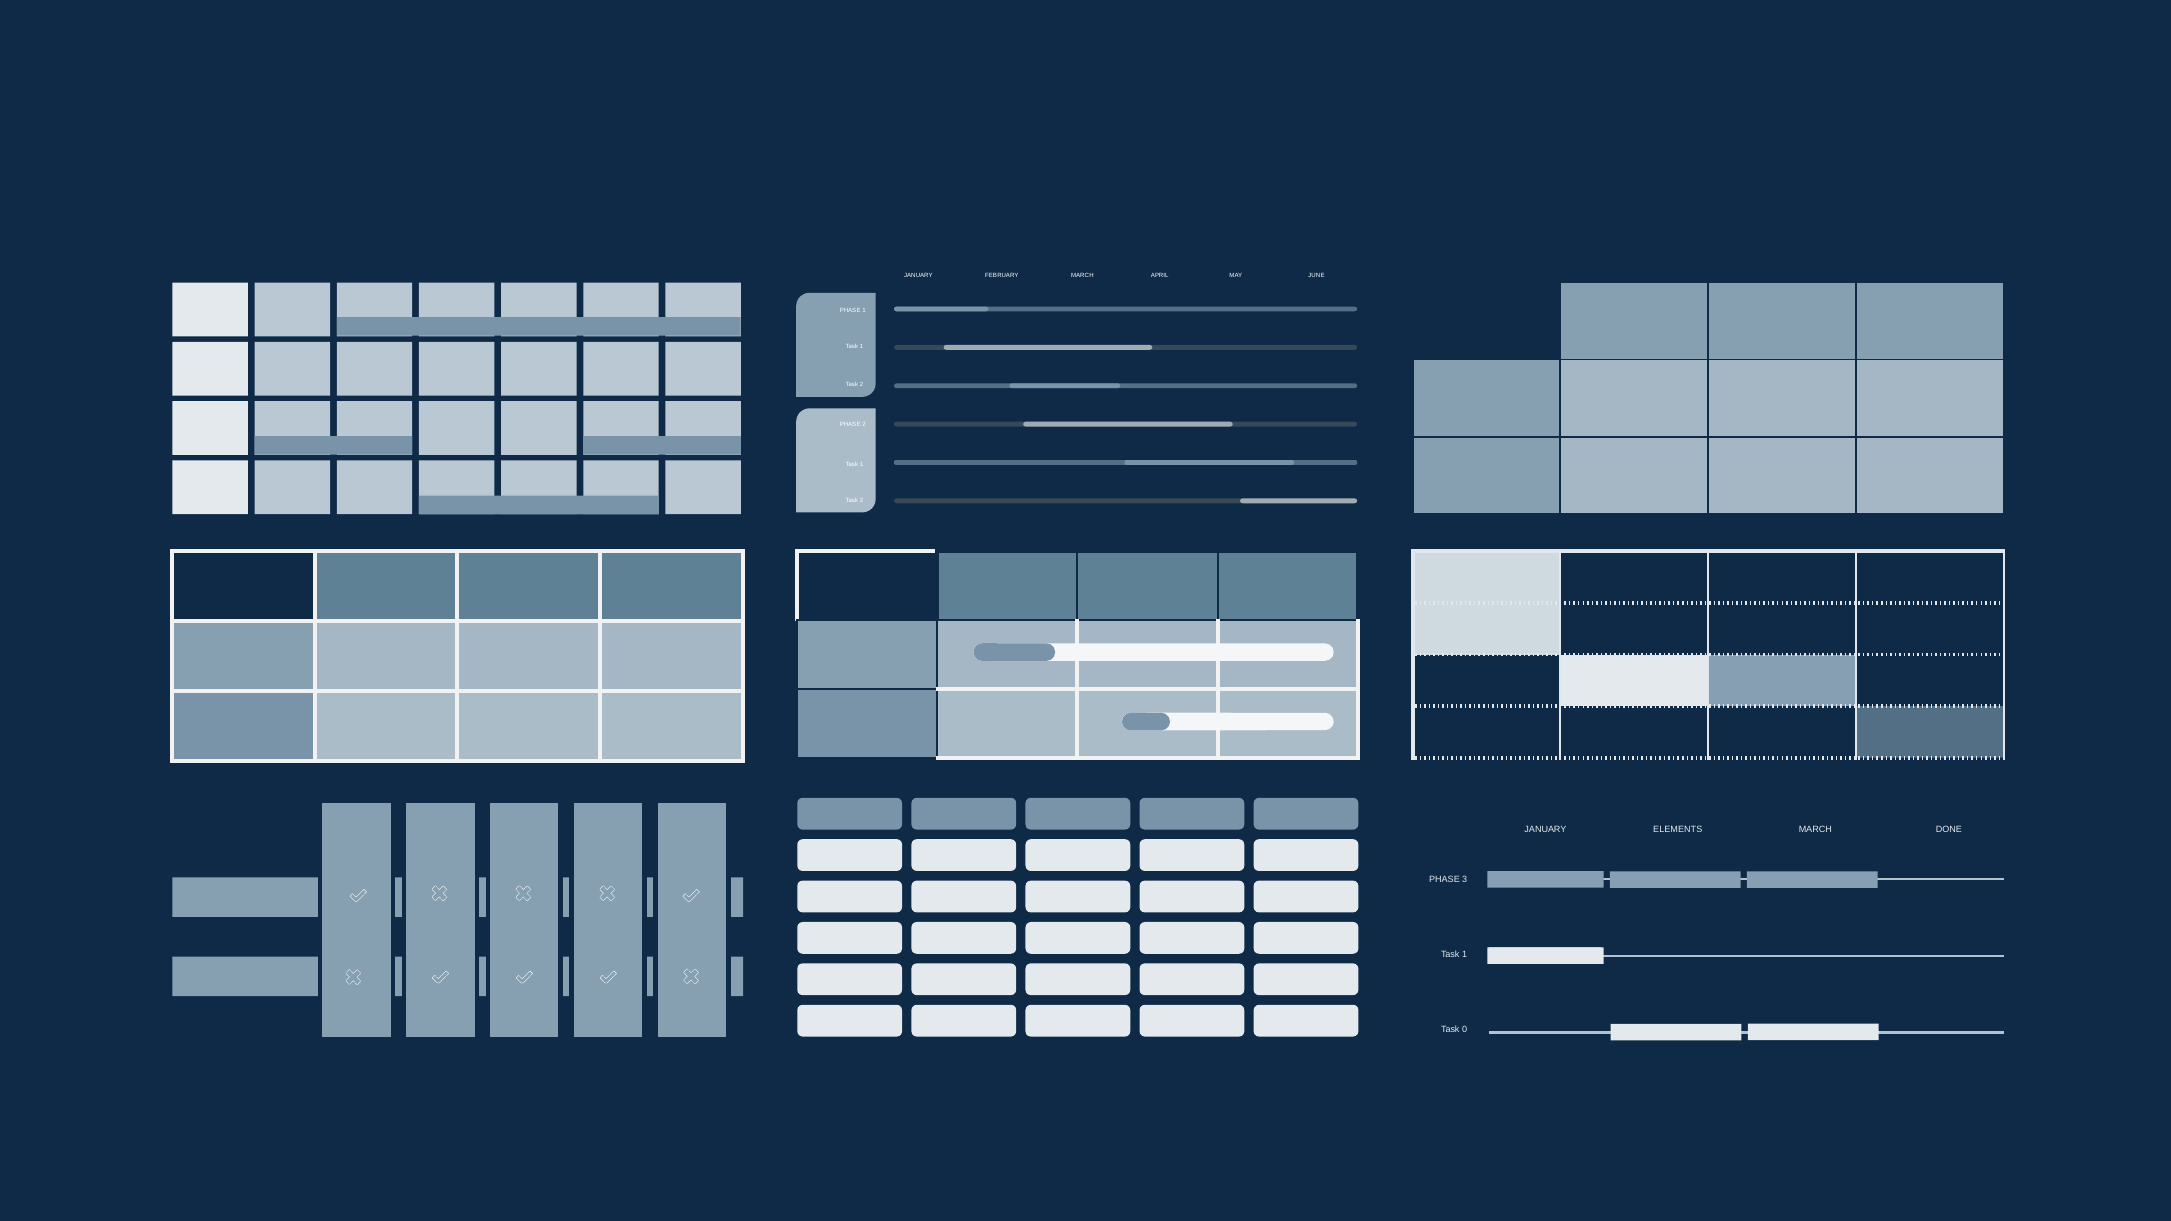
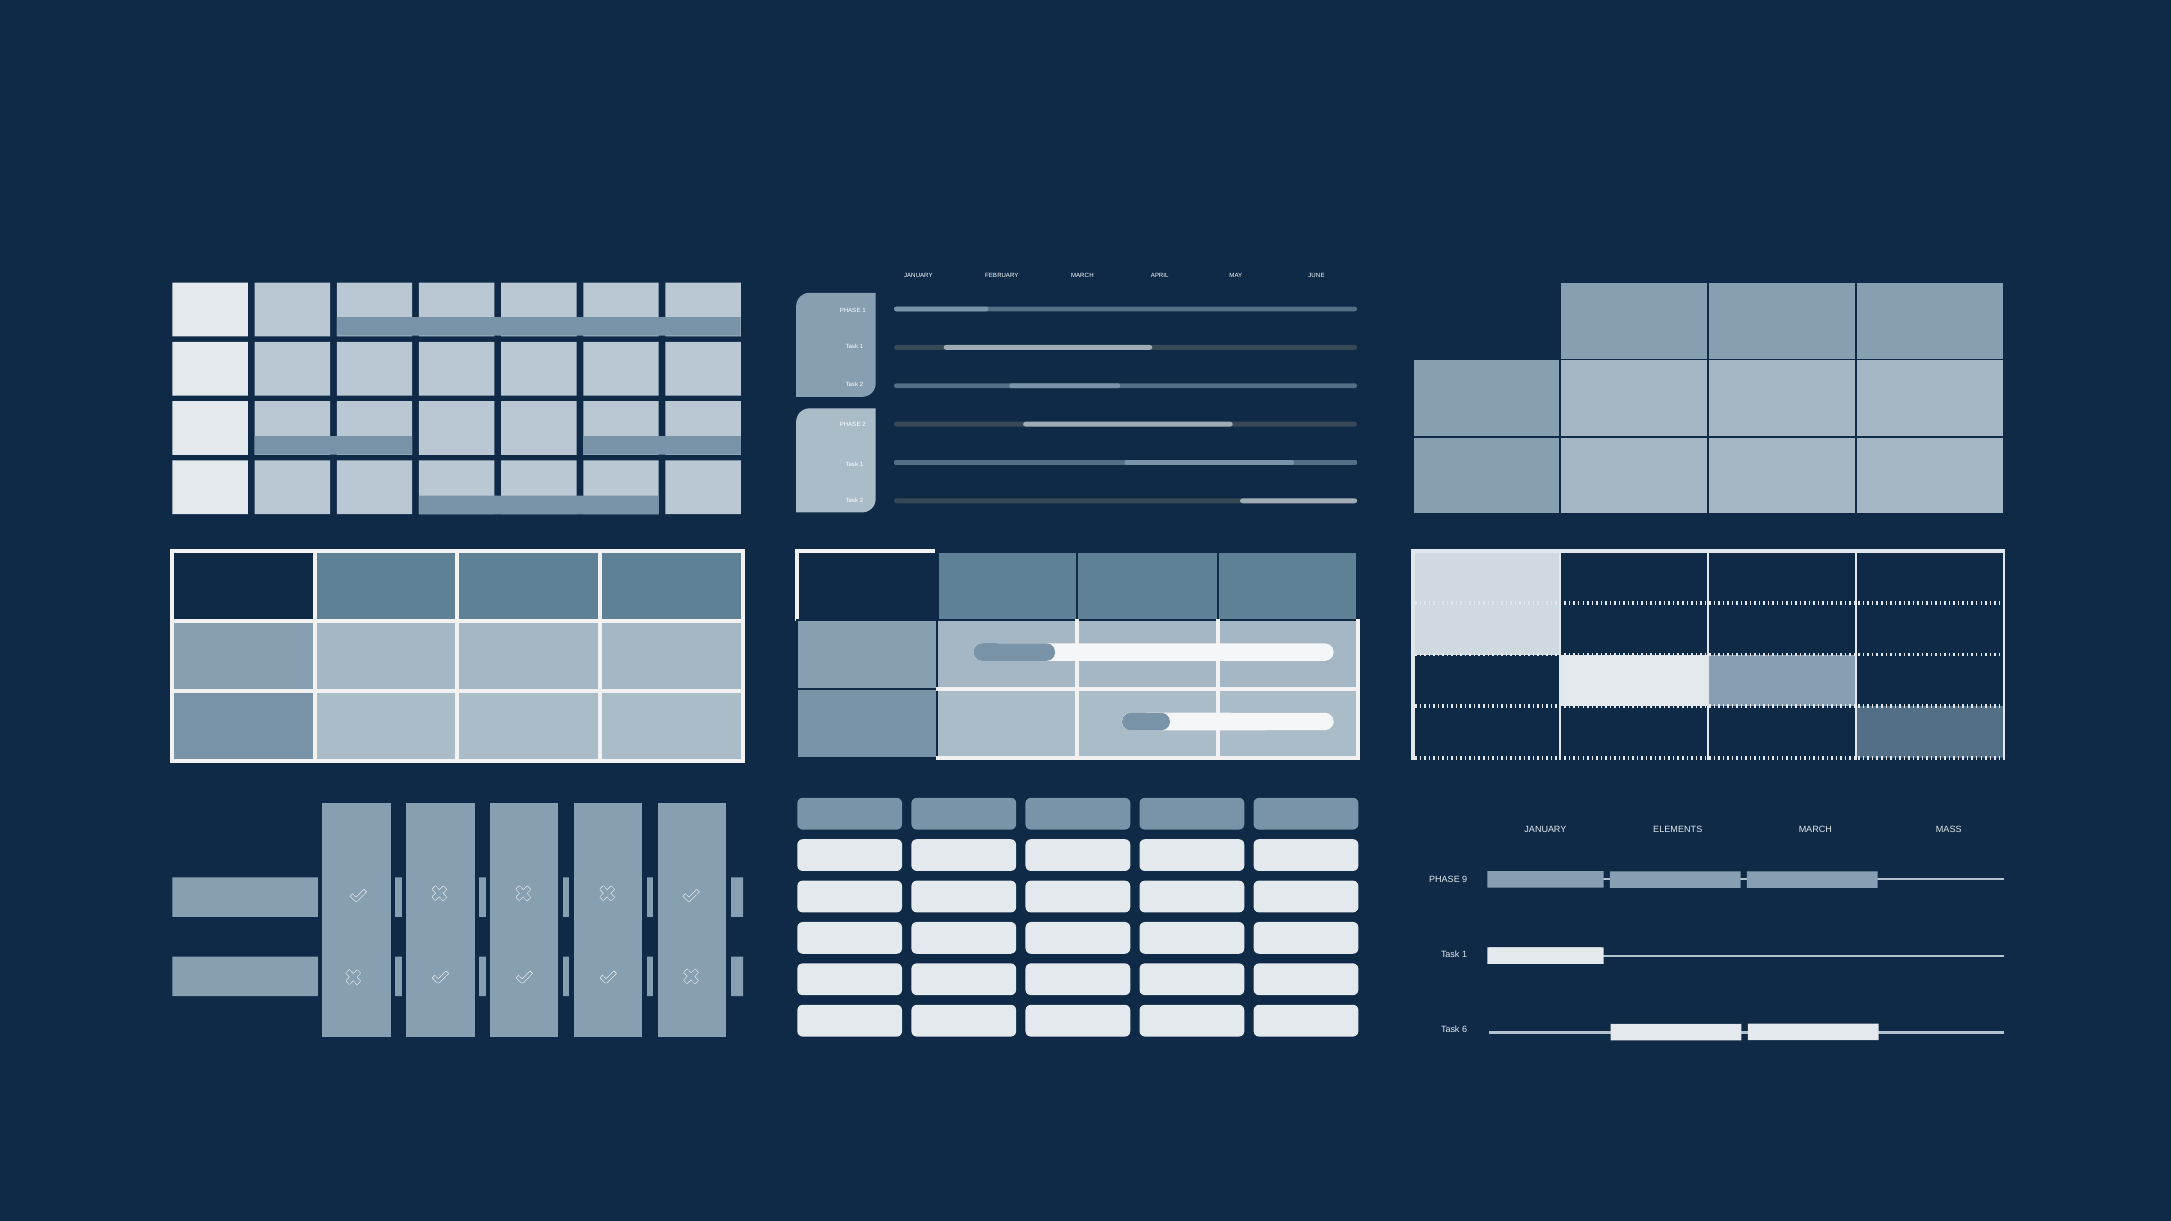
DONE: DONE -> MASS (1949, 830)
3: 3 -> 9 (1465, 880)
0: 0 -> 6 (1465, 1030)
